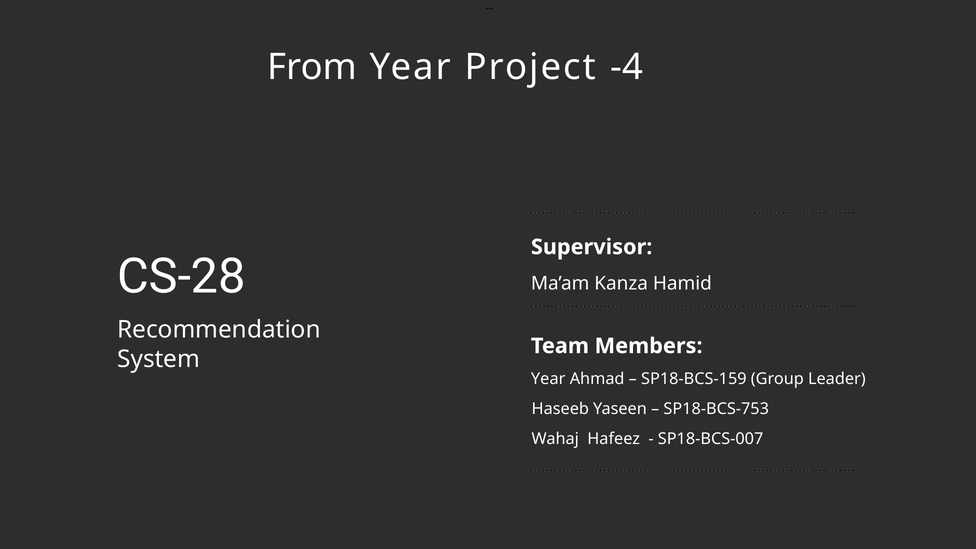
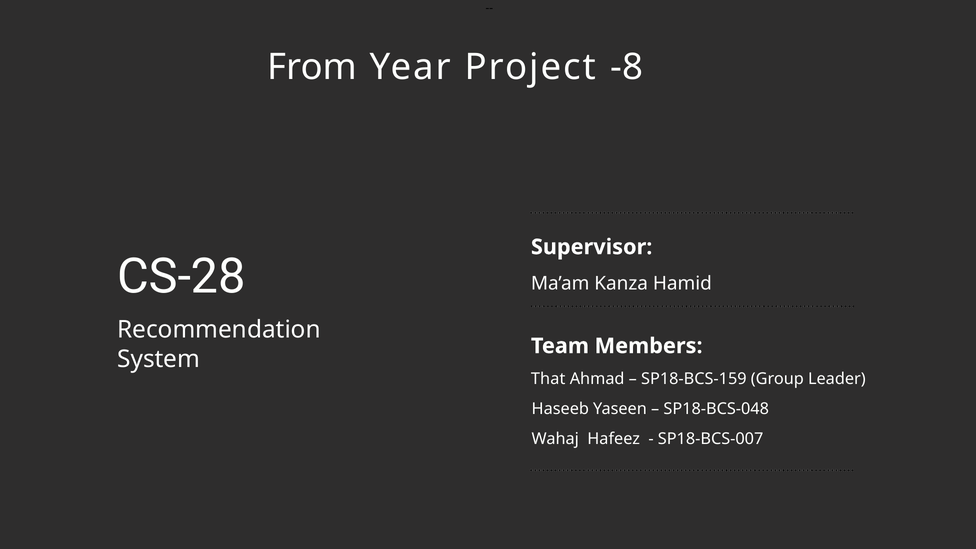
-4: -4 -> -8 (627, 67)
Year: Year -> That (548, 379)
SP18-BCS-753: SP18-BCS-753 -> SP18-BCS-048 (716, 409)
